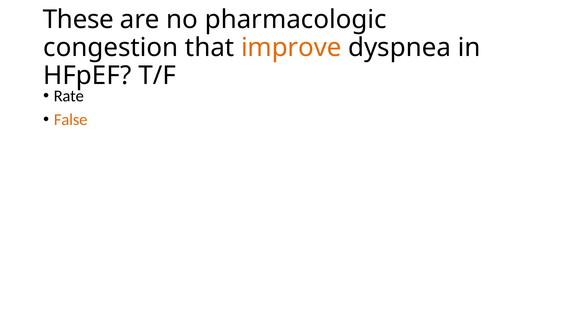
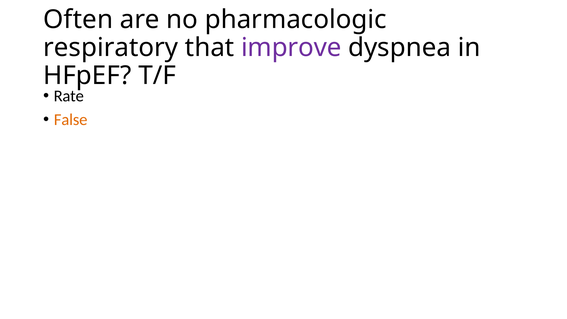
These: These -> Often (78, 20)
congestion: congestion -> respiratory (111, 48)
improve colour: orange -> purple (291, 48)
